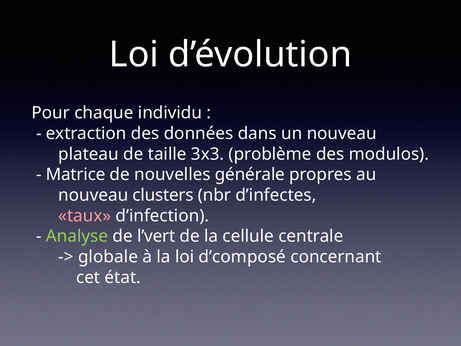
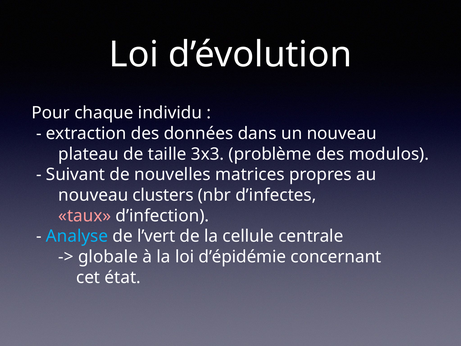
Matrice: Matrice -> Suivant (76, 175)
générale: générale -> matrices (250, 175)
Analyse colour: light green -> light blue (77, 236)
d’composé: d’composé -> d’épidémie (242, 257)
